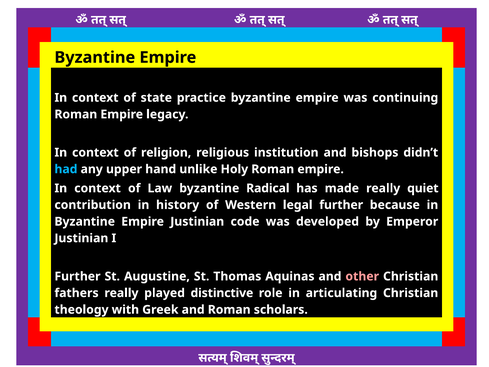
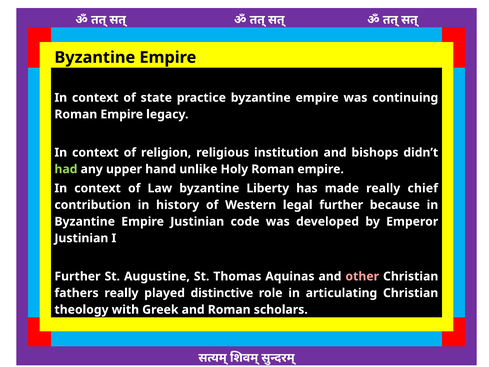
had colour: light blue -> light green (66, 169)
Radical: Radical -> Liberty (268, 188)
quiet: quiet -> chief (423, 188)
